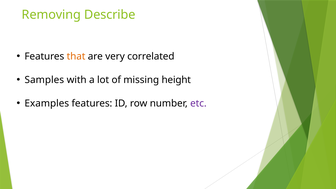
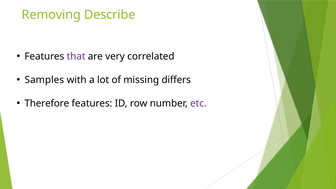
that colour: orange -> purple (76, 56)
height: height -> differs (176, 80)
Examples: Examples -> Therefore (47, 103)
